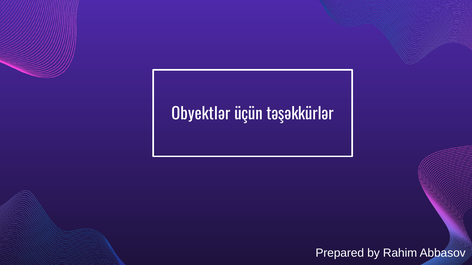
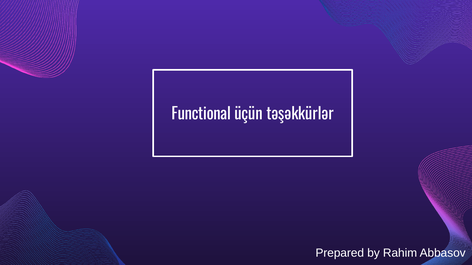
Obyektlər: Obyektlər -> Functional (201, 114)
